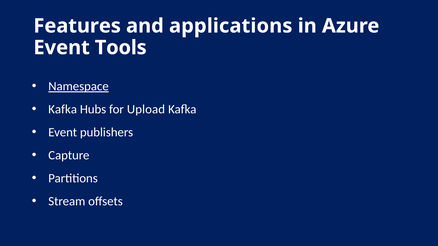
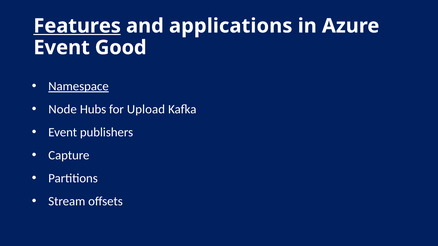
Features underline: none -> present (77, 26)
Tools: Tools -> Good (121, 48)
Kafka: Kafka -> Node (63, 109)
